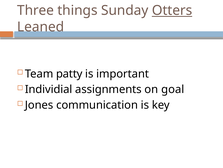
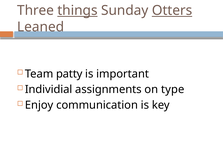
things underline: none -> present (77, 10)
goal: goal -> type (173, 89)
Jones: Jones -> Enjoy (39, 105)
